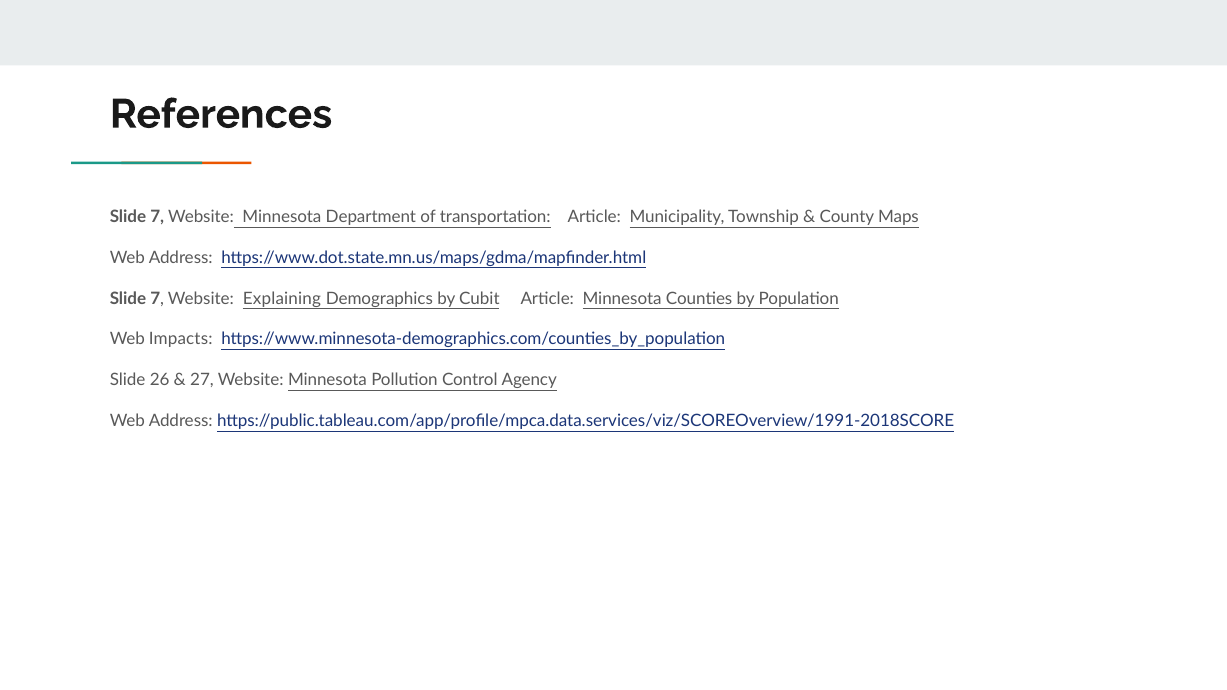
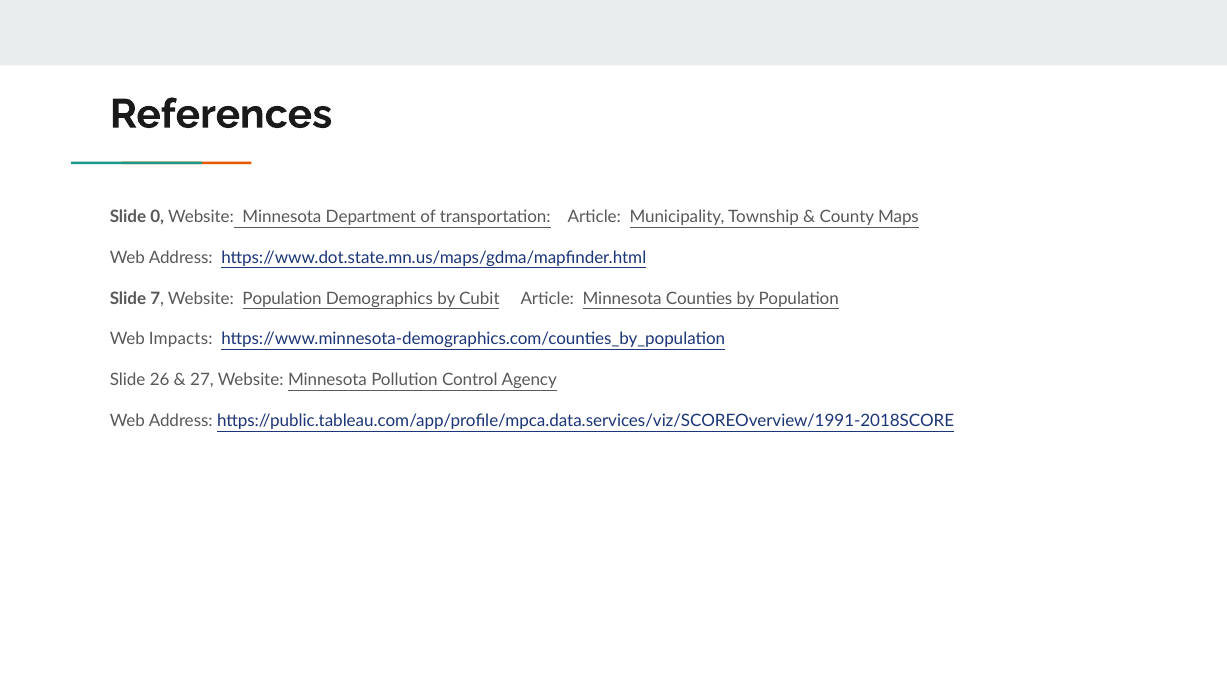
7: 7 -> 0 (157, 217)
Website Explaining: Explaining -> Population (282, 299)
